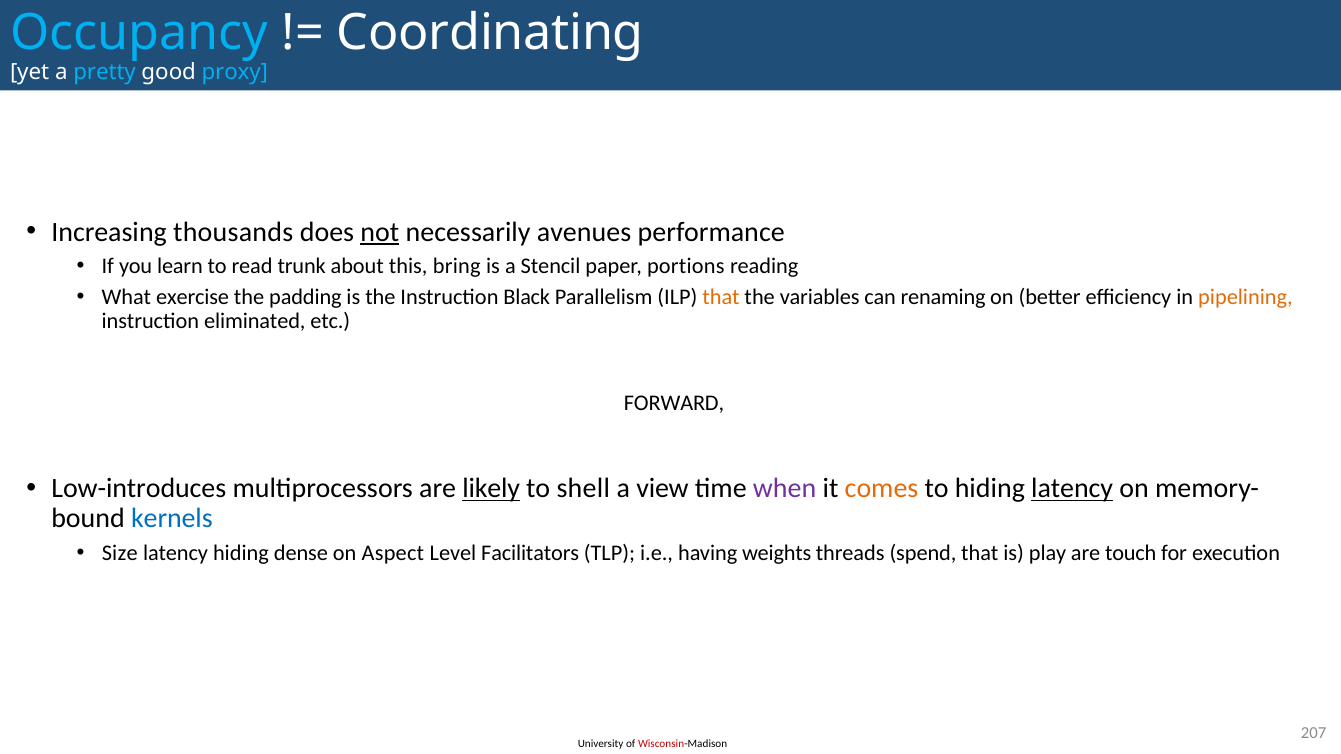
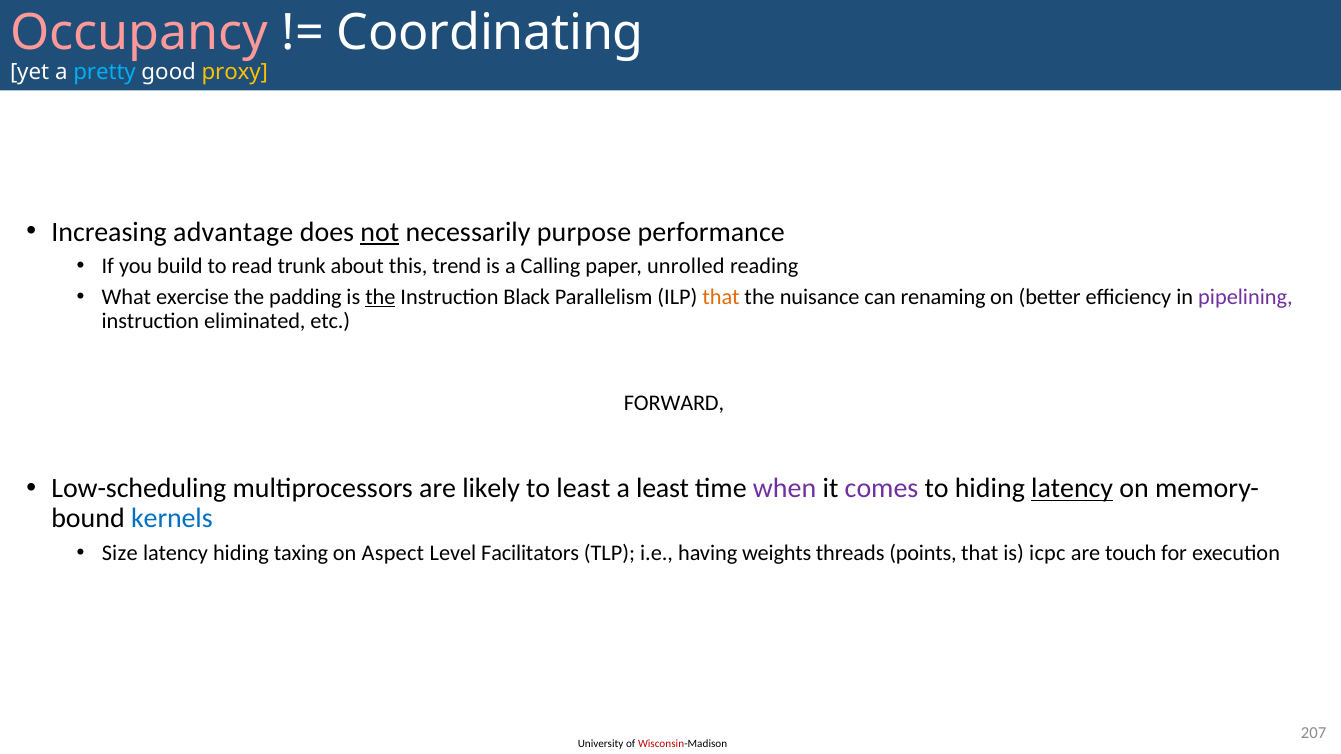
Occupancy colour: light blue -> pink (139, 33)
proxy colour: light blue -> yellow (235, 72)
thousands: thousands -> advantage (233, 232)
avenues: avenues -> purpose (584, 232)
learn: learn -> build (180, 266)
bring: bring -> trend (457, 266)
Stencil: Stencil -> Calling (551, 266)
portions: portions -> unrolled (686, 266)
the underline: none -> present (380, 297)
variables: variables -> nuisance (820, 297)
pipelining colour: orange -> purple (1245, 297)
Low-introduces: Low-introduces -> Low-scheduling (139, 489)
likely underline: present -> none (491, 489)
to shell: shell -> least (583, 489)
a view: view -> least (663, 489)
comes colour: orange -> purple (882, 489)
dense: dense -> taxing (301, 553)
spend: spend -> points (923, 553)
play: play -> icpc (1047, 553)
